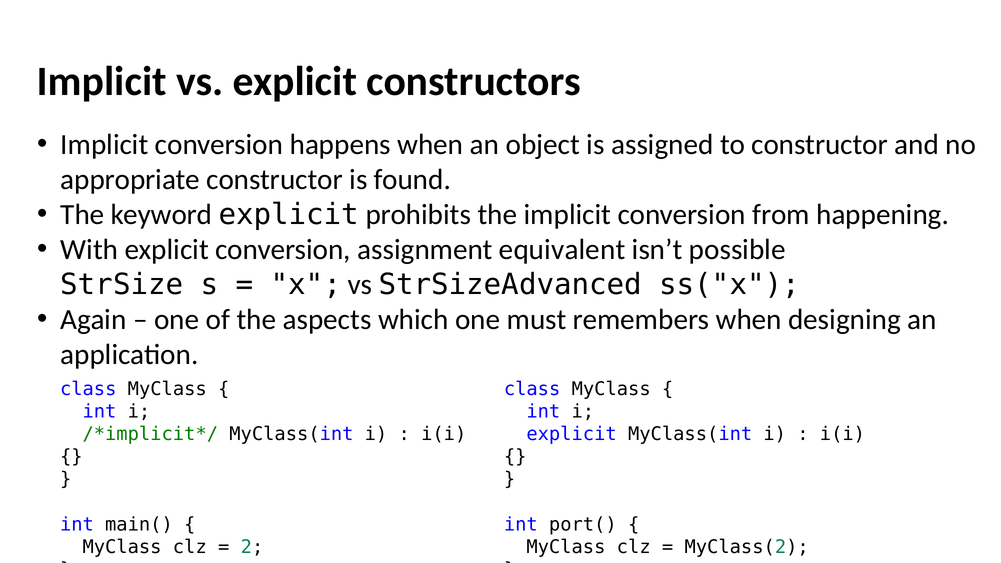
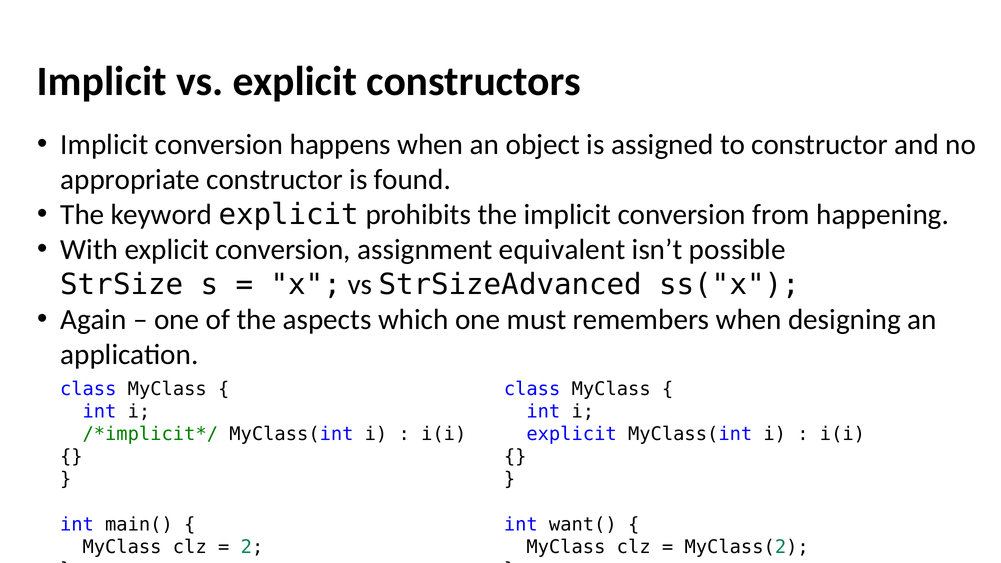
port(: port( -> want( (583, 524)
